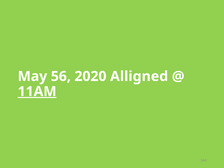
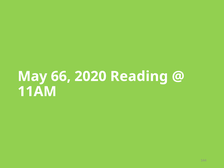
56: 56 -> 66 (61, 76)
Alligned: Alligned -> Reading (139, 76)
11AM underline: present -> none (37, 91)
